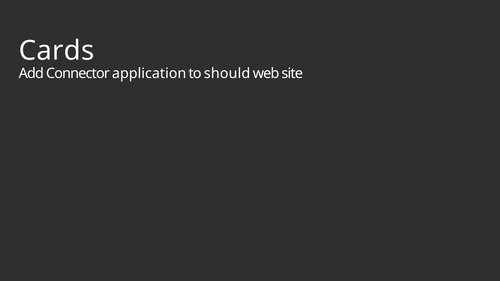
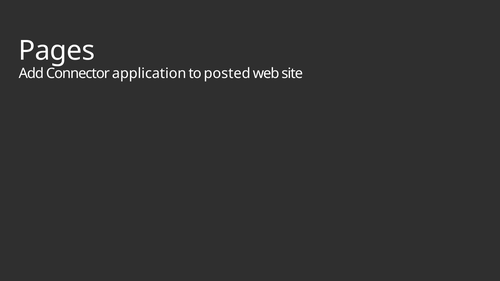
Cards: Cards -> Pages (57, 51)
should: should -> posted (227, 74)
